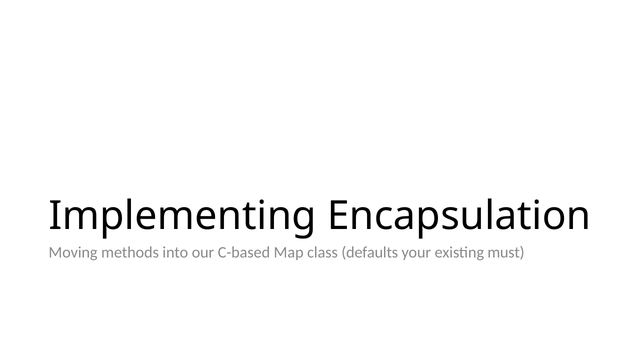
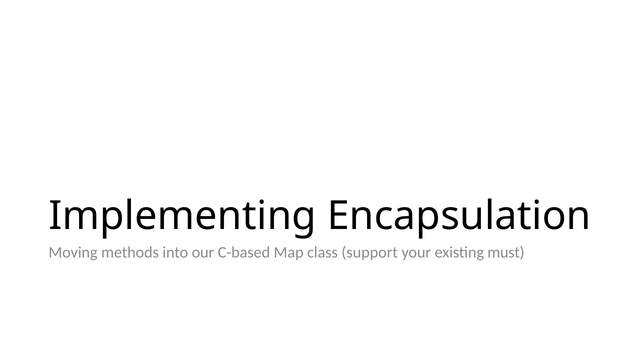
defaults: defaults -> support (370, 253)
